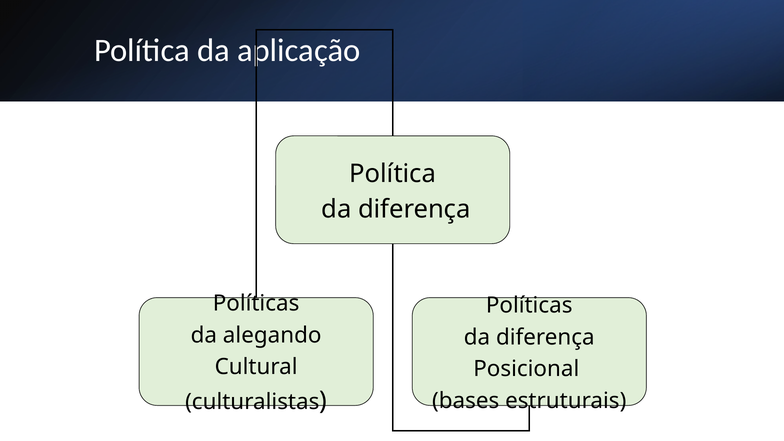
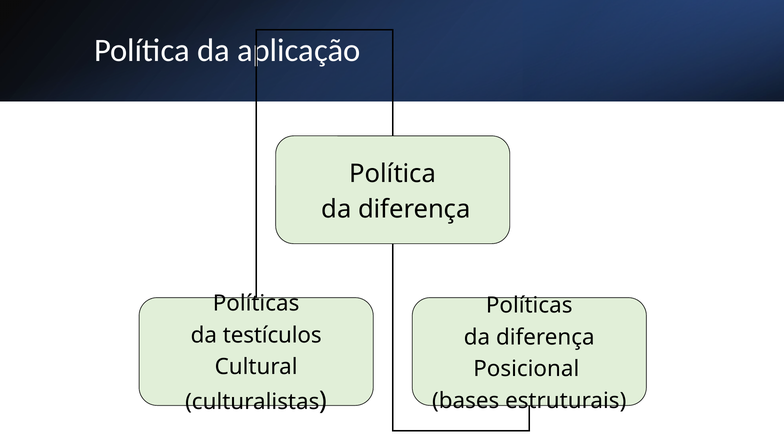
alegando: alegando -> testículos (272, 335)
